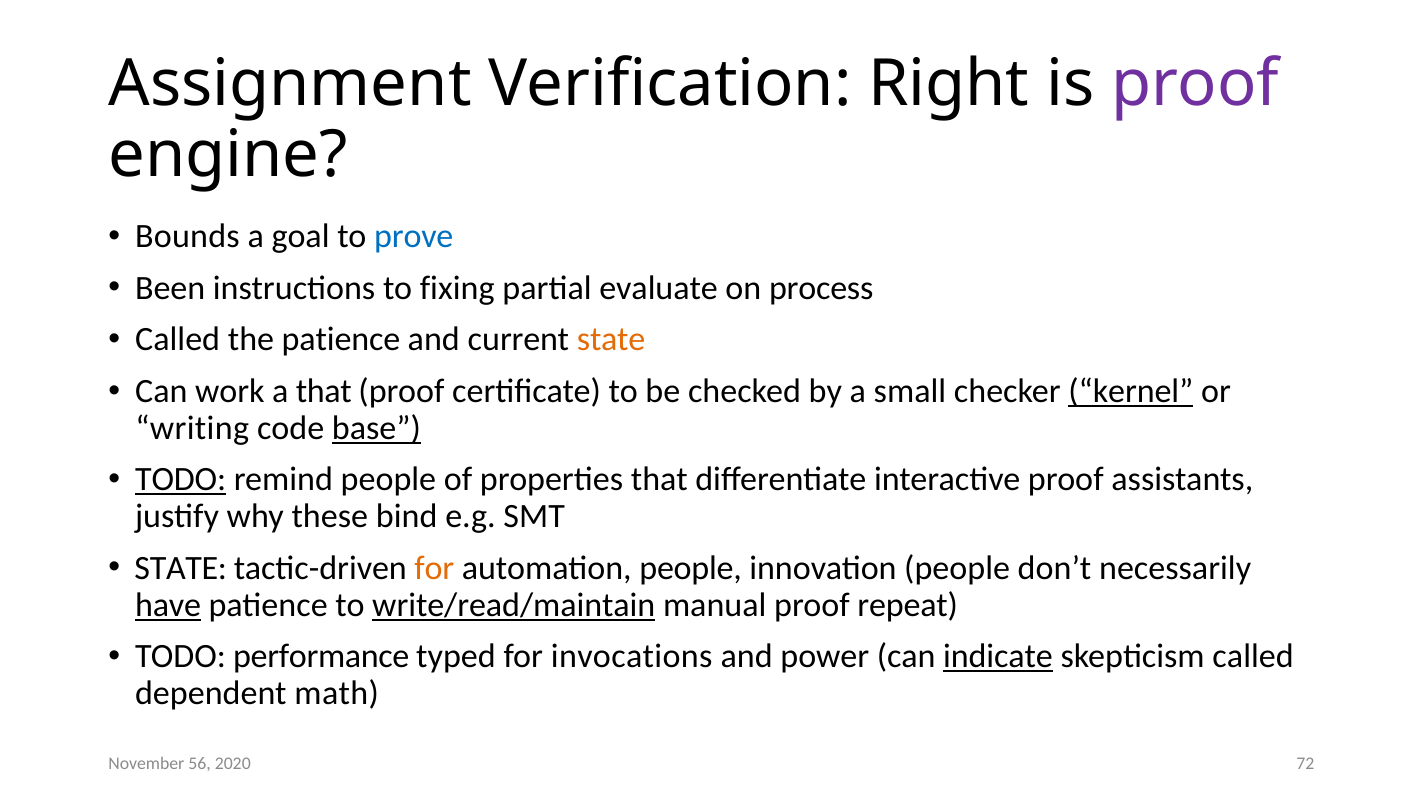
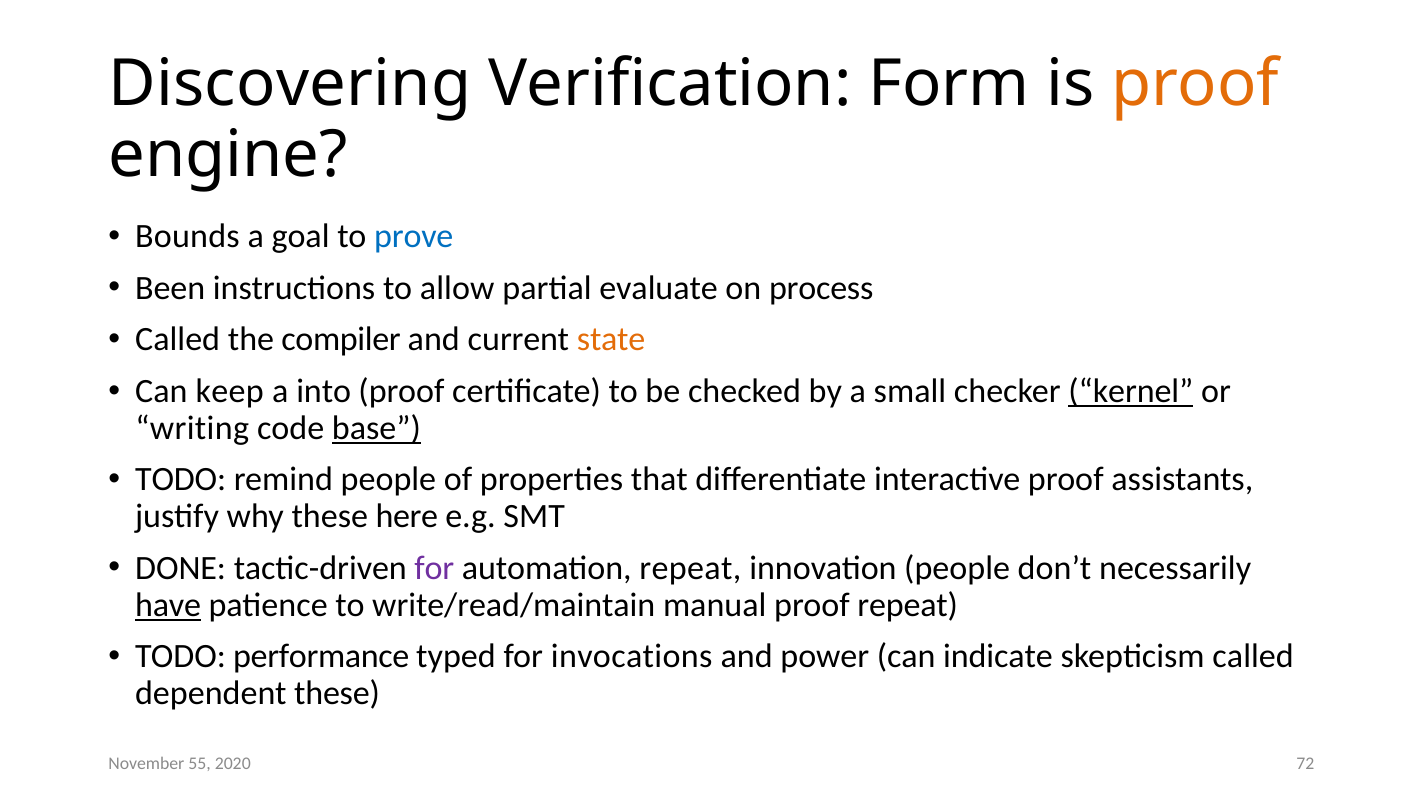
Assignment: Assignment -> Discovering (290, 84)
Right: Right -> Form (949, 84)
proof colour: purple -> orange (1195, 84)
fixing: fixing -> allow (457, 288)
the patience: patience -> compiler (341, 340)
work: work -> keep (230, 392)
a that: that -> into (324, 392)
TODO underline: present -> none (181, 480)
bind: bind -> here (407, 517)
STATE: STATE -> DONE (181, 568)
for colour: orange -> purple (434, 568)
automation people: people -> repeat (690, 568)
write/read/maintain underline: present -> none (514, 605)
indicate underline: present -> none (998, 657)
dependent math: math -> these (337, 694)
56: 56 -> 55 (200, 764)
